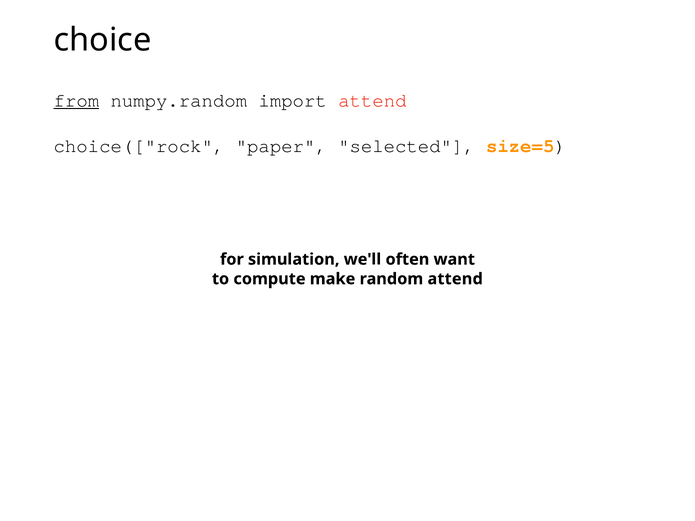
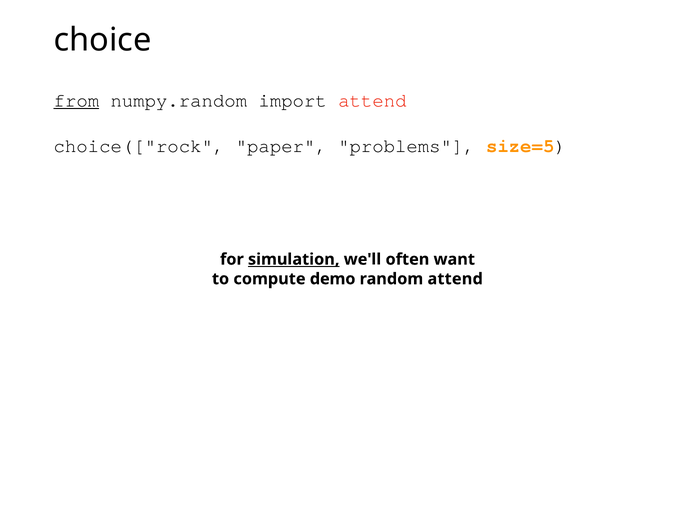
selected: selected -> problems (406, 146)
simulation underline: none -> present (294, 259)
make: make -> demo (333, 279)
